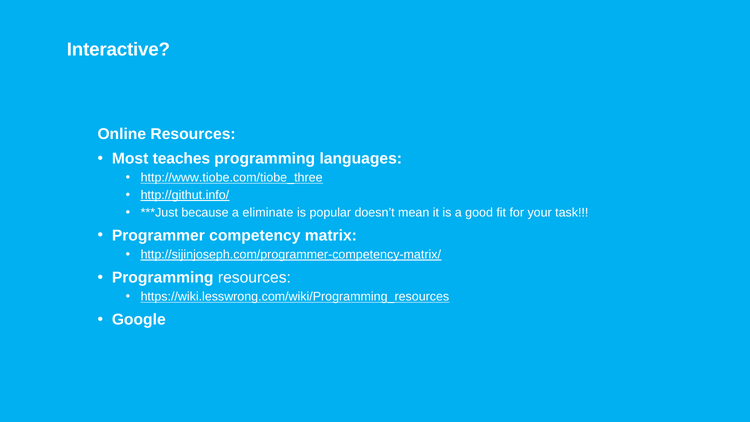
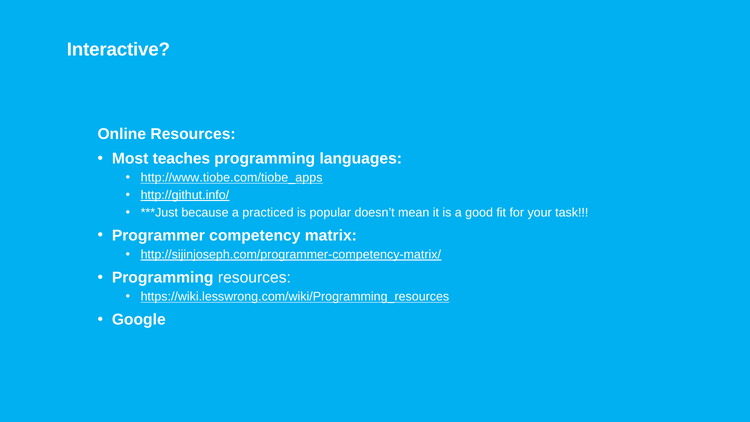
http://www.tiobe.com/tiobe_three: http://www.tiobe.com/tiobe_three -> http://www.tiobe.com/tiobe_apps (232, 178)
eliminate: eliminate -> practiced (268, 212)
